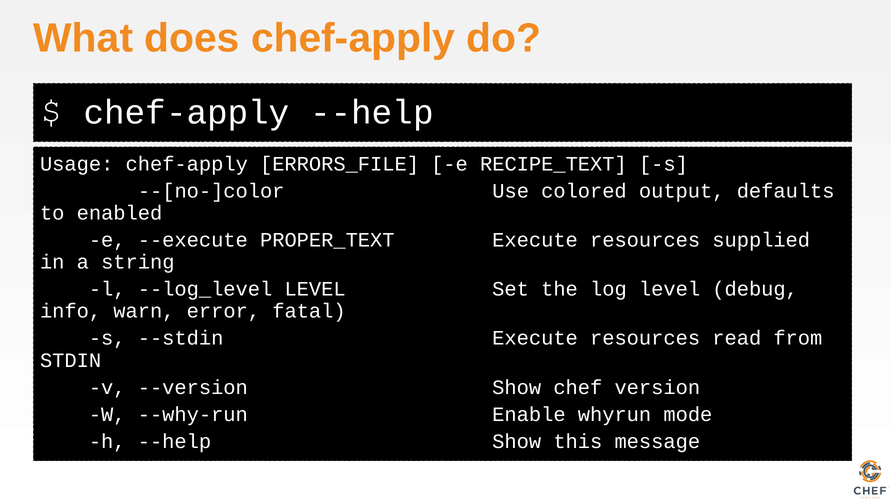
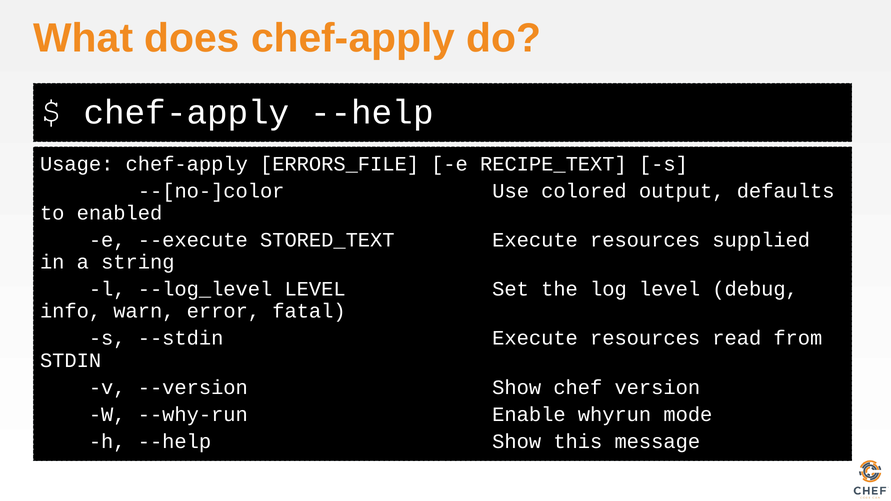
PROPER_TEXT: PROPER_TEXT -> STORED_TEXT (327, 240)
